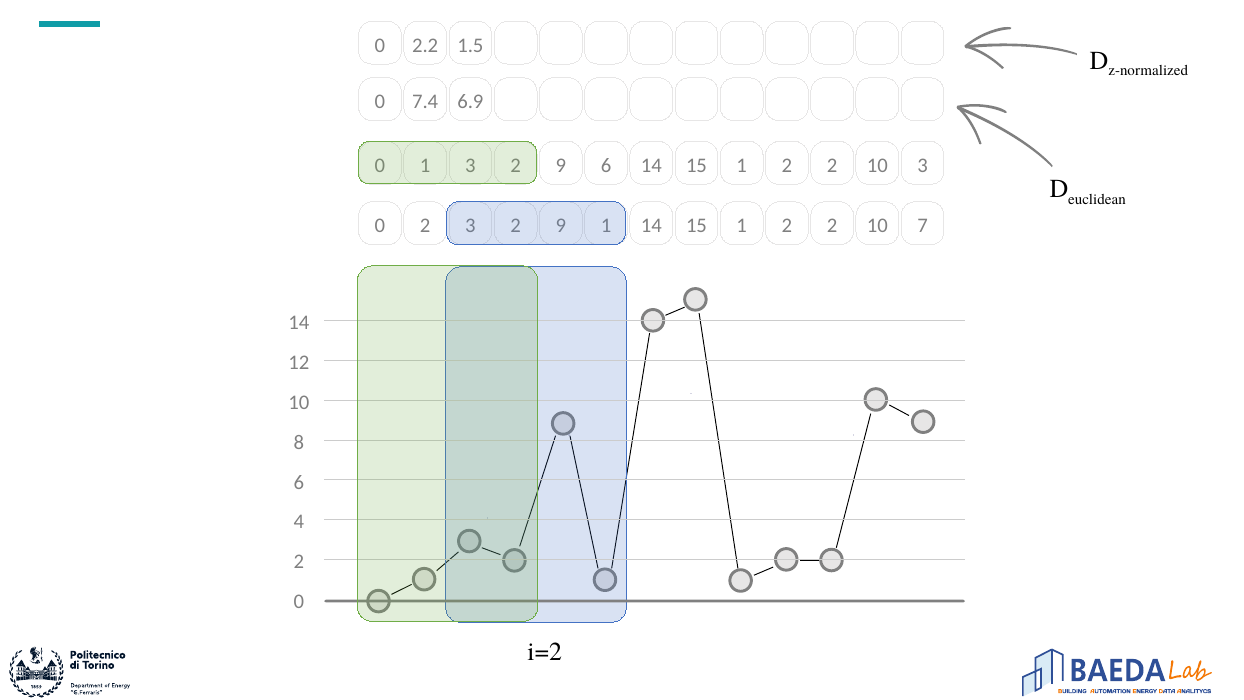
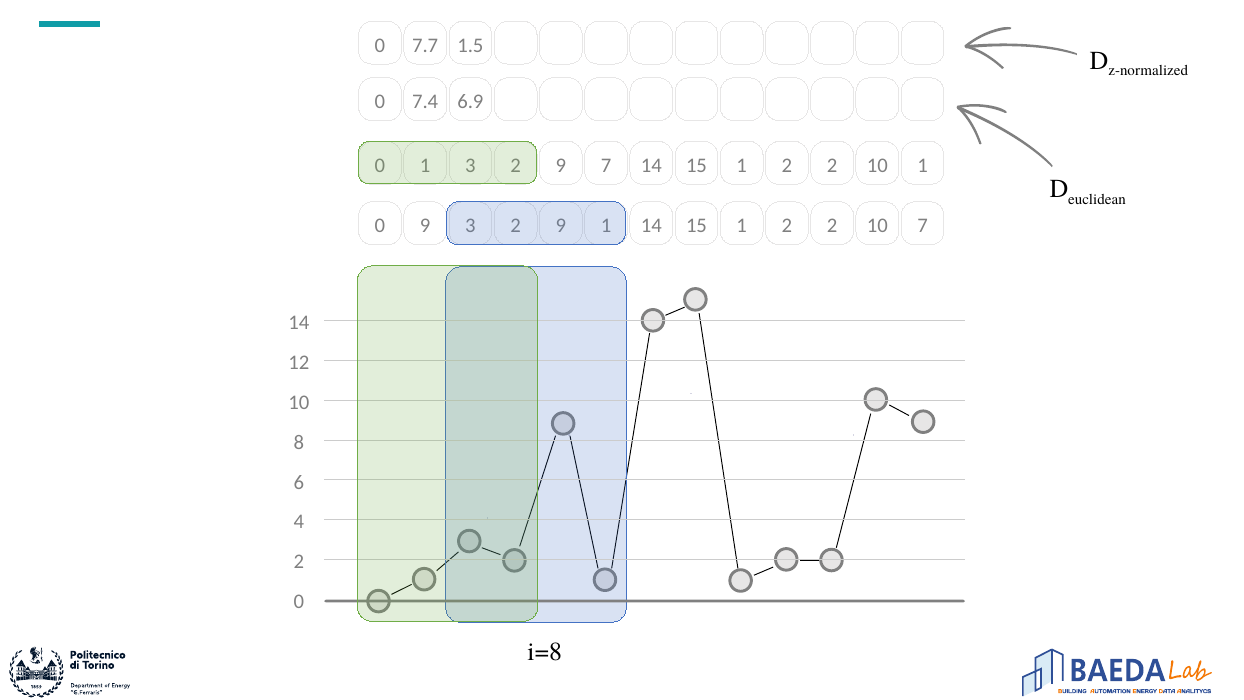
2.2: 2.2 -> 7.7 (425, 45)
9 6: 6 -> 7 (606, 165)
10 3: 3 -> 1 (923, 165)
0 2: 2 -> 9 (425, 226)
i=2: i=2 -> i=8 (545, 652)
